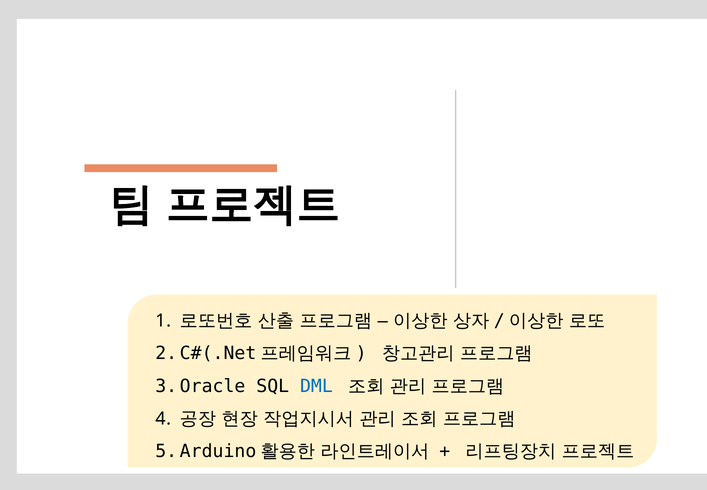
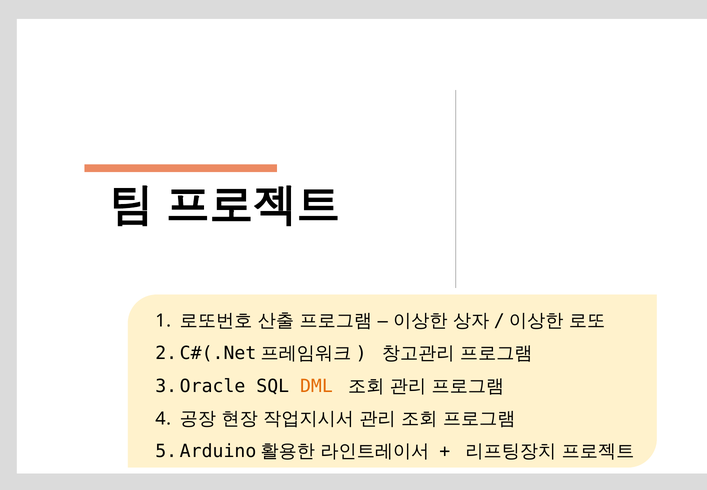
DML colour: blue -> orange (316, 386)
